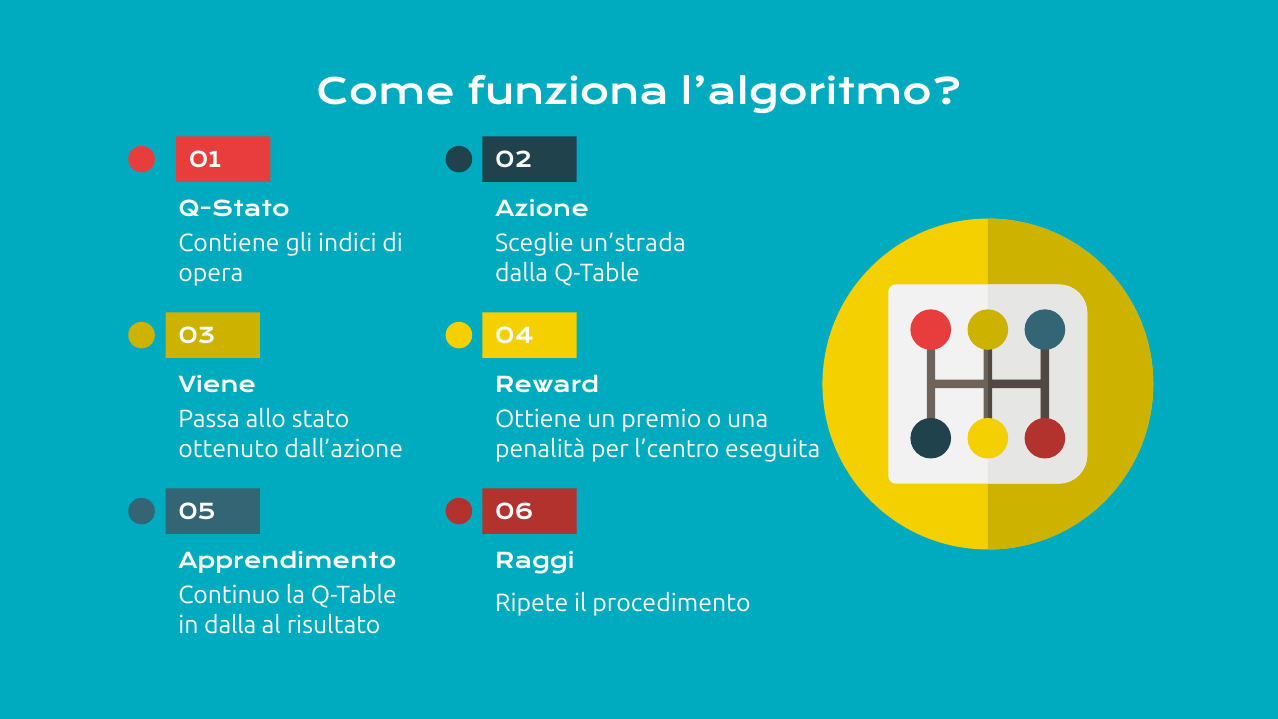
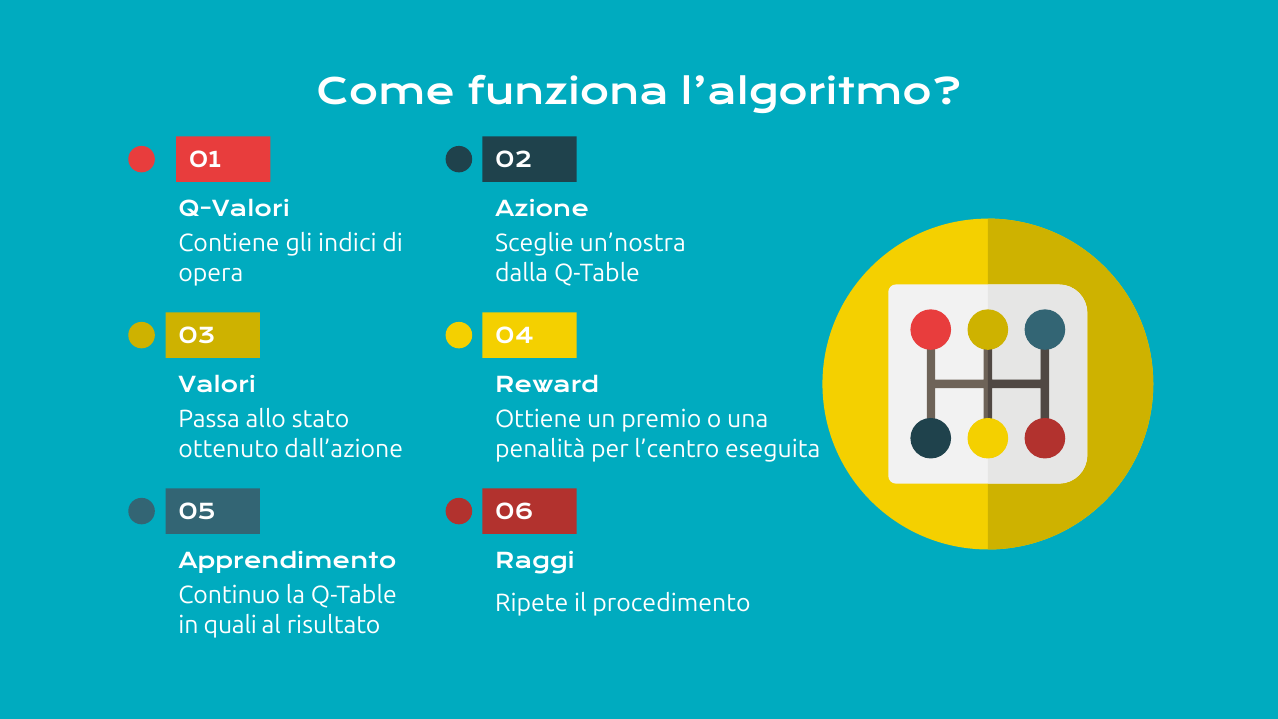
Q-Stato: Q-Stato -> Q-Valori (234, 209)
un’strada: un’strada -> un’nostra (633, 244)
Viene: Viene -> Valori (217, 385)
in dalla: dalla -> quali (230, 625)
